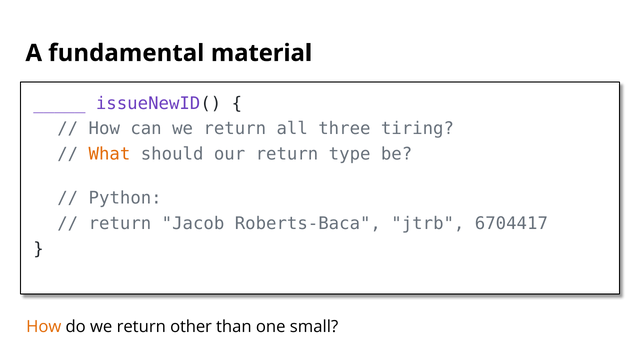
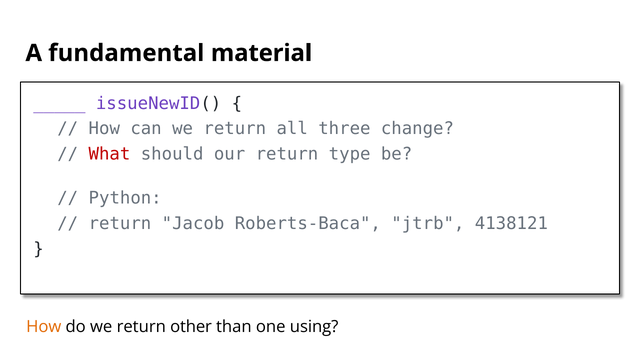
tiring: tiring -> change (417, 129)
What colour: orange -> red (109, 154)
6704417: 6704417 -> 4138121 (511, 224)
small: small -> using (314, 327)
